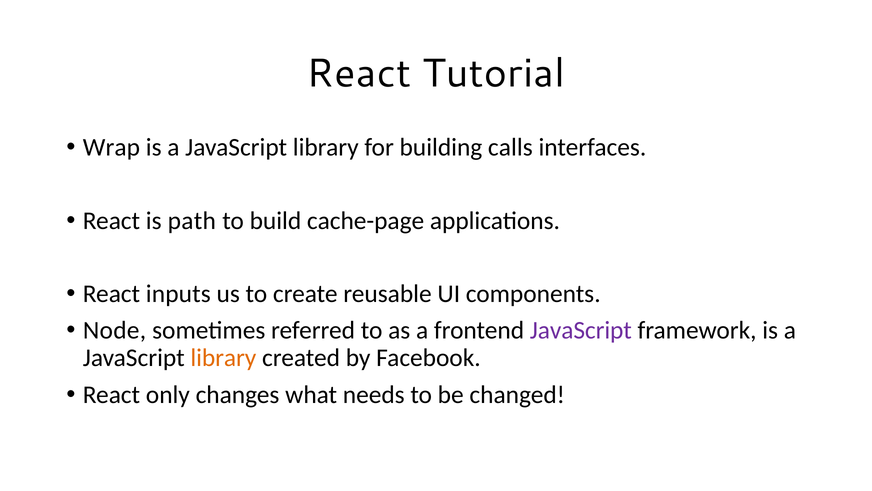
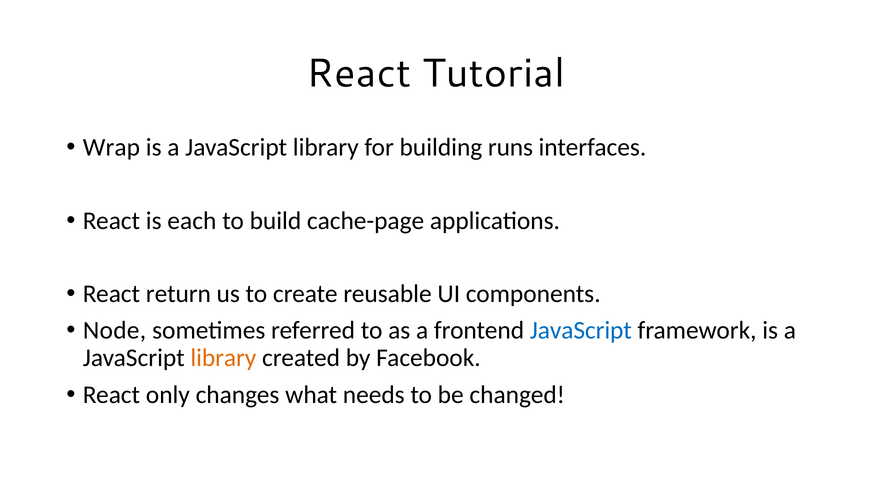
calls: calls -> runs (510, 147)
path: path -> each (192, 221)
inputs: inputs -> return (178, 294)
JavaScript colour: purple -> blue (581, 330)
